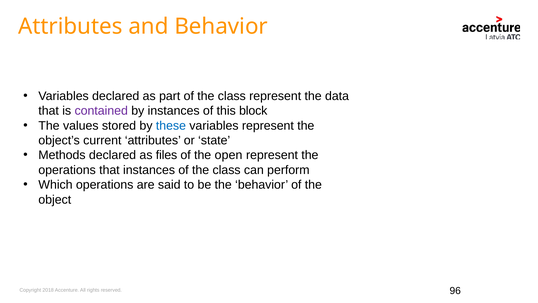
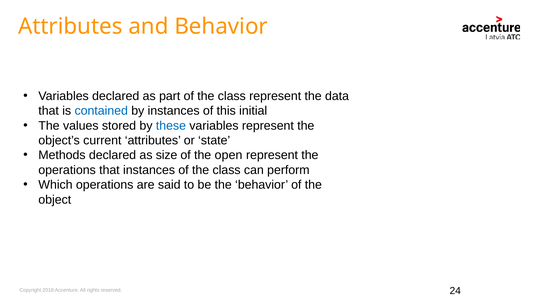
contained colour: purple -> blue (101, 111)
block: block -> initial (253, 111)
files: files -> size (167, 155)
96: 96 -> 24 (455, 290)
